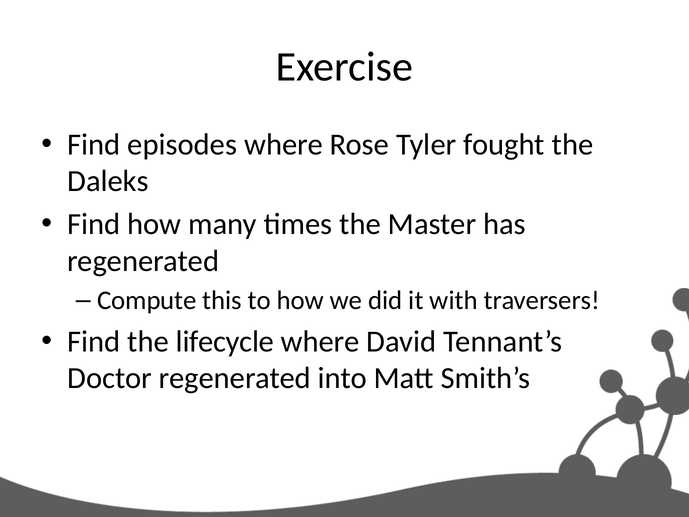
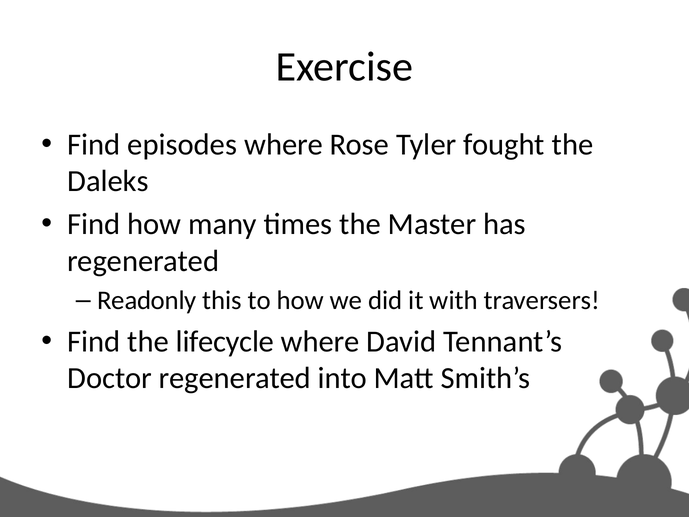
Compute: Compute -> Readonly (147, 301)
